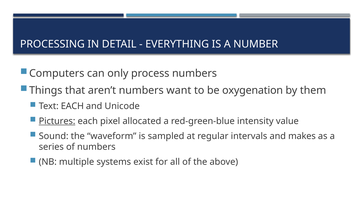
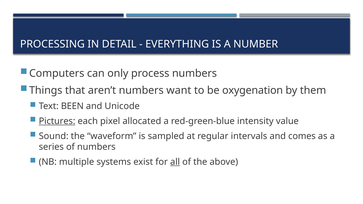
Text EACH: EACH -> BEEN (72, 106)
makes: makes -> comes (302, 136)
all underline: none -> present (175, 162)
